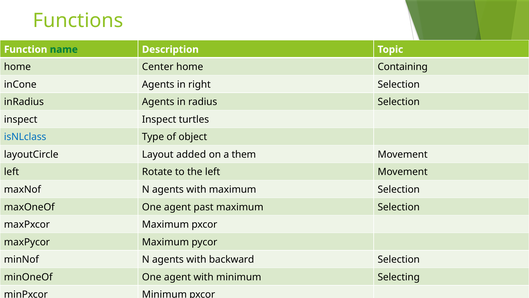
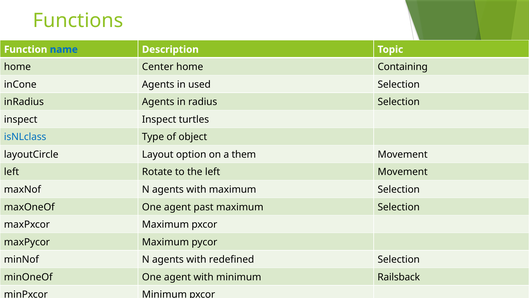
name colour: green -> blue (64, 49)
right: right -> used (199, 84)
added: added -> option (191, 154)
backward: backward -> redefined (232, 259)
Selecting: Selecting -> Railsback (399, 277)
